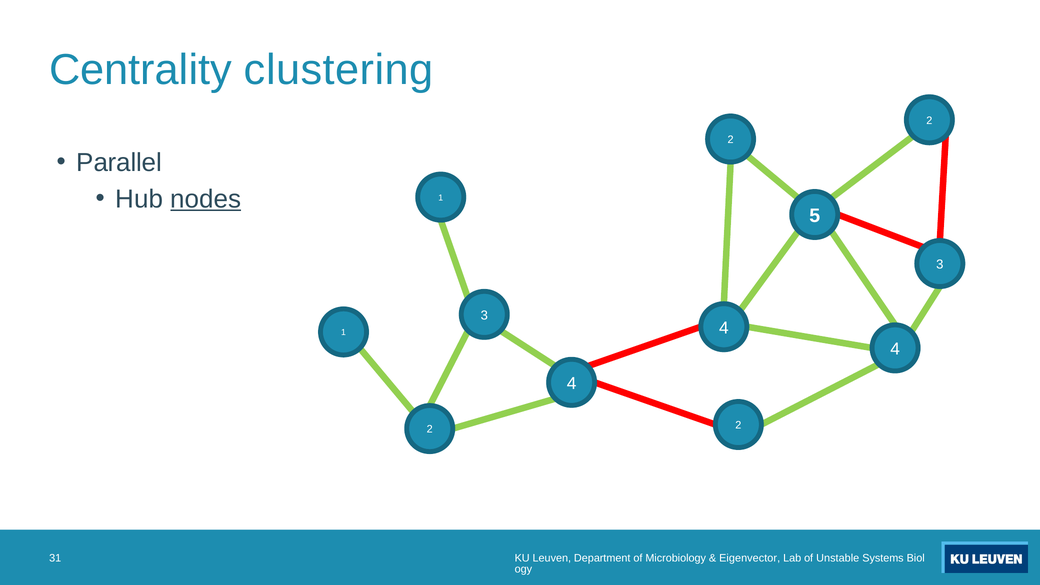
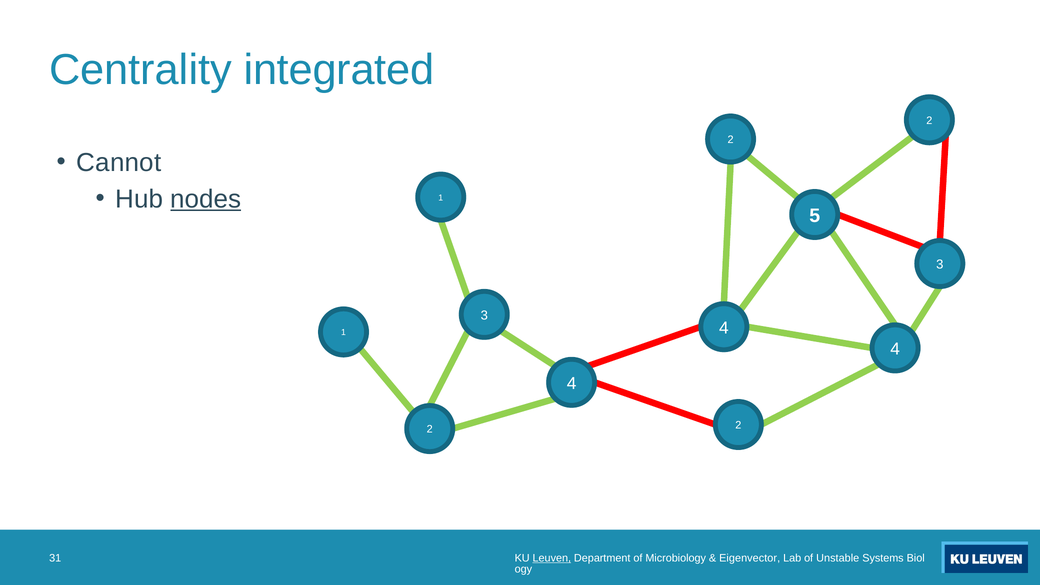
clustering: clustering -> integrated (339, 70)
Parallel: Parallel -> Cannot (119, 163)
Leuven underline: none -> present (552, 558)
